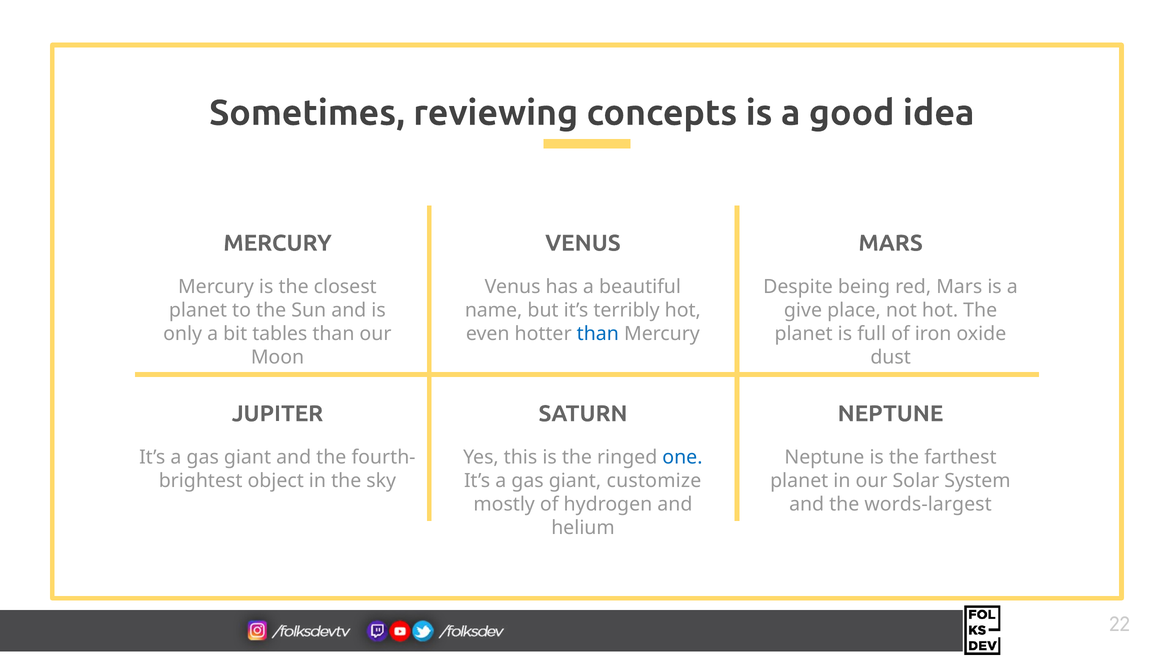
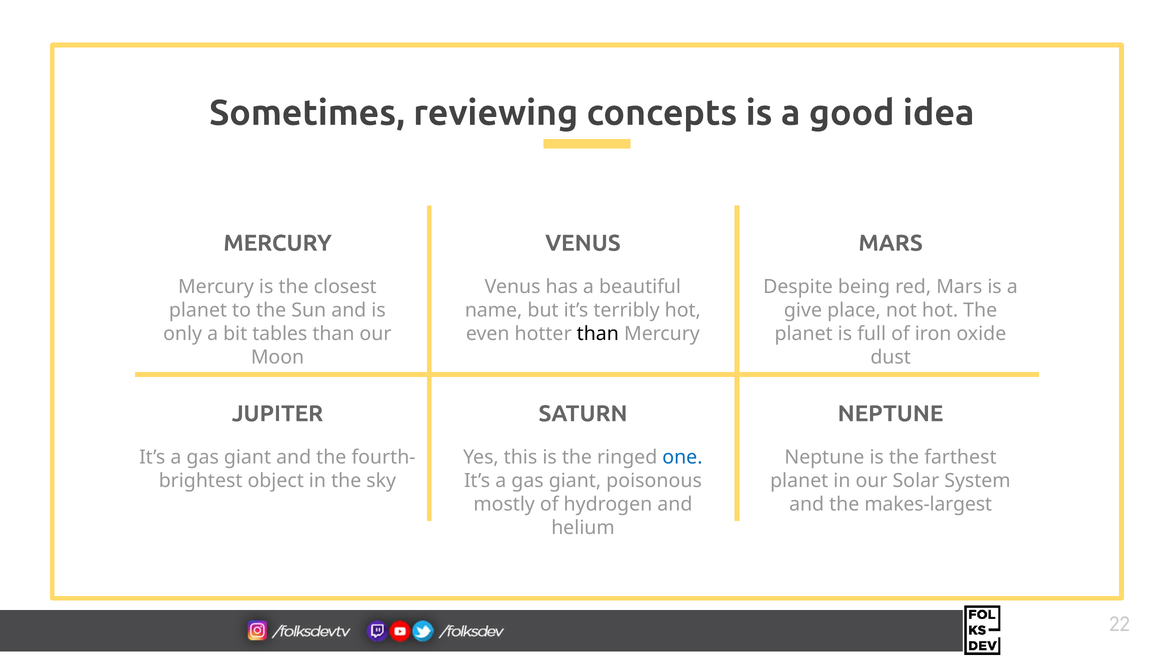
than colour: blue -> black (598, 334)
customize: customize -> poisonous (654, 481)
words-largest: words-largest -> makes-largest (928, 505)
